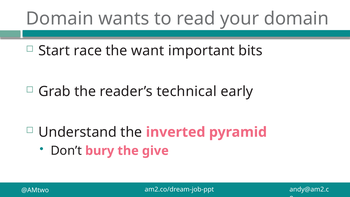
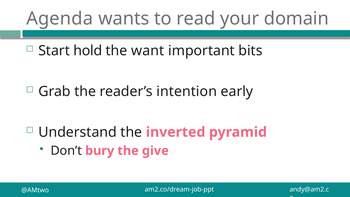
Domain: Domain -> Agenda (60, 19)
race: race -> hold (88, 51)
technical: technical -> intention (187, 91)
